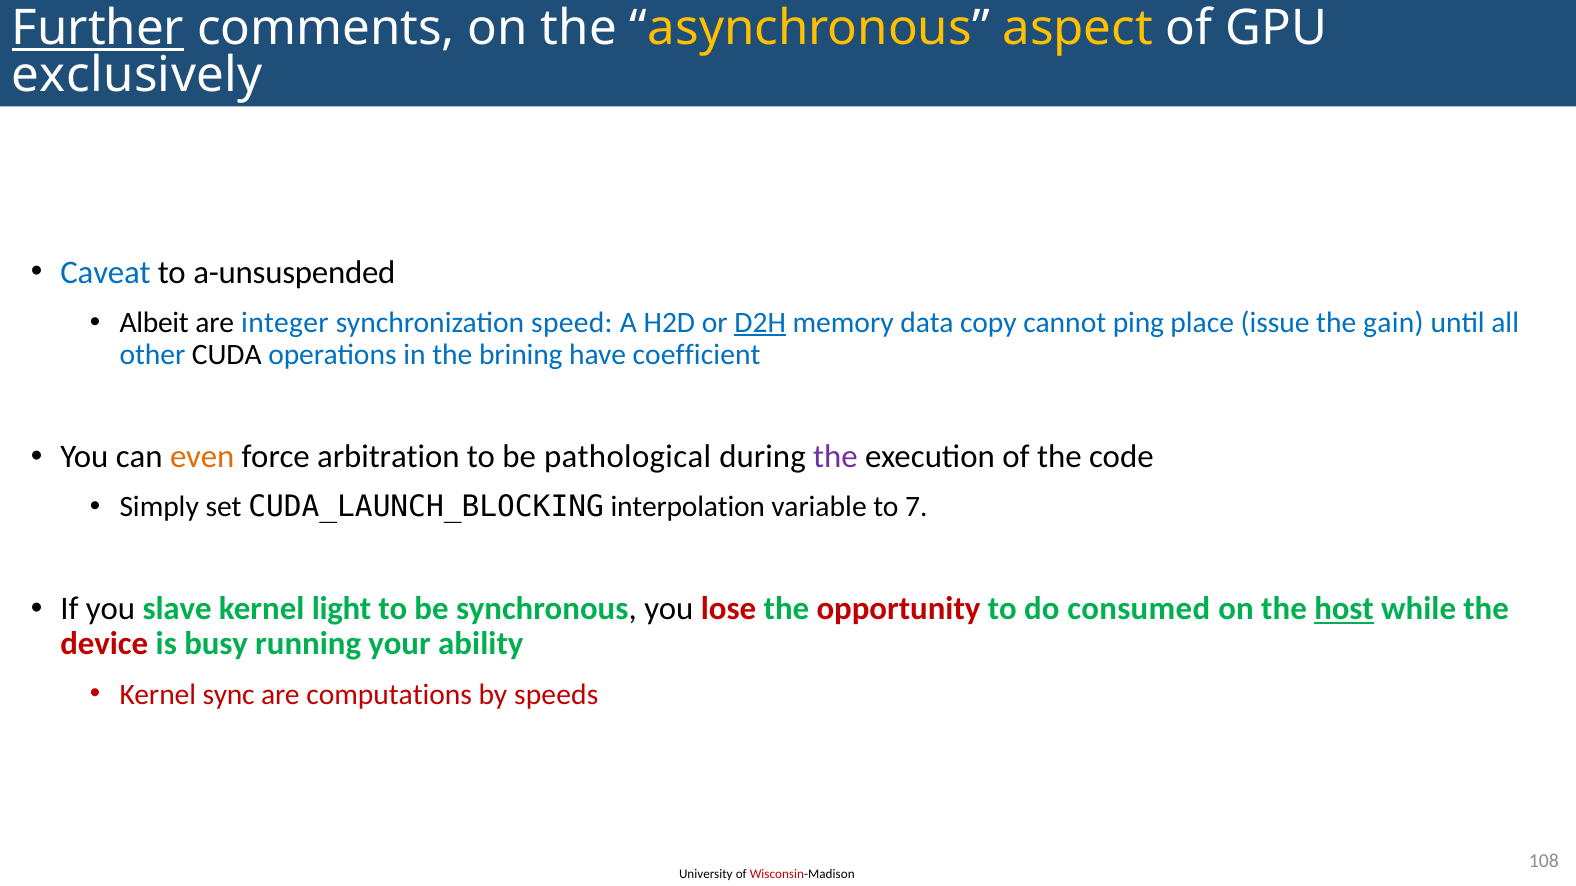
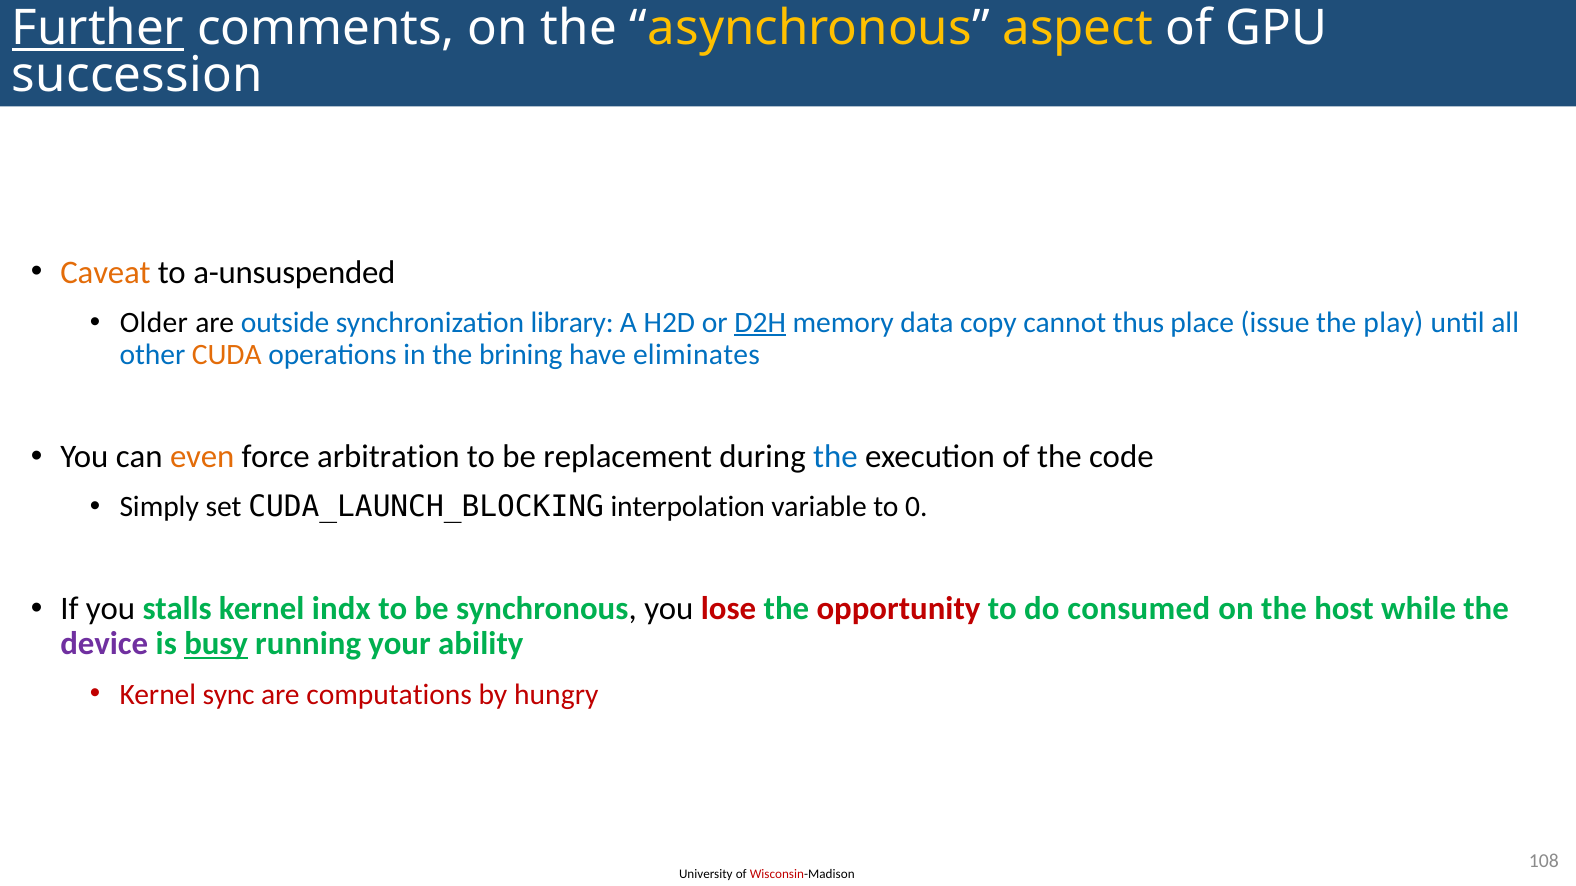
exclusively: exclusively -> succession (137, 76)
Caveat colour: blue -> orange (105, 273)
Albeit: Albeit -> Older (154, 323)
integer: integer -> outside (285, 323)
speed: speed -> library (572, 323)
ping: ping -> thus (1139, 323)
gain: gain -> play (1393, 323)
CUDA colour: black -> orange (227, 355)
coefficient: coefficient -> eliminates (697, 355)
pathological: pathological -> replacement (628, 457)
the colour: purple -> blue (835, 457)
7: 7 -> 0 (916, 507)
slave: slave -> stalls (177, 609)
light: light -> indx (341, 609)
host underline: present -> none (1344, 609)
device colour: red -> purple (104, 645)
busy underline: none -> present (216, 645)
speeds: speeds -> hungry (556, 695)
